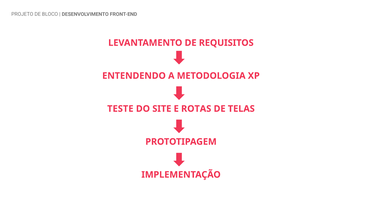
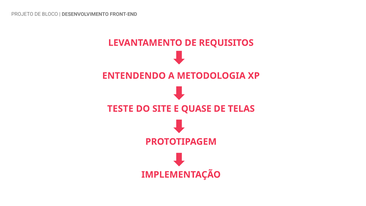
ROTAS: ROTAS -> QUASE (196, 109)
